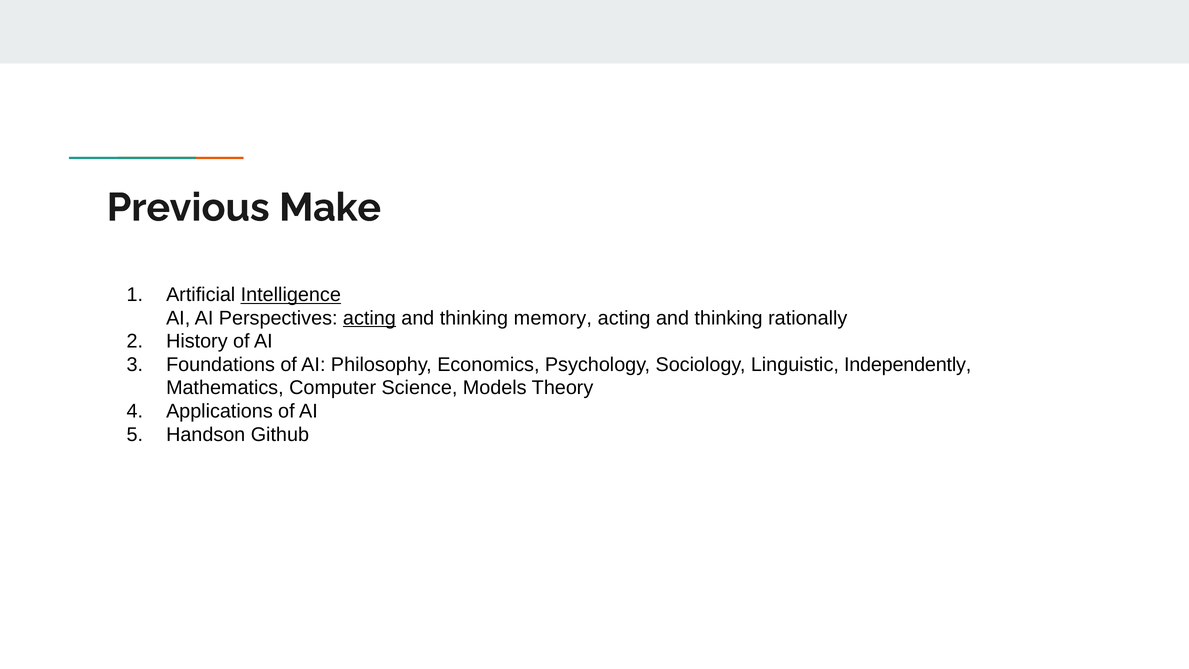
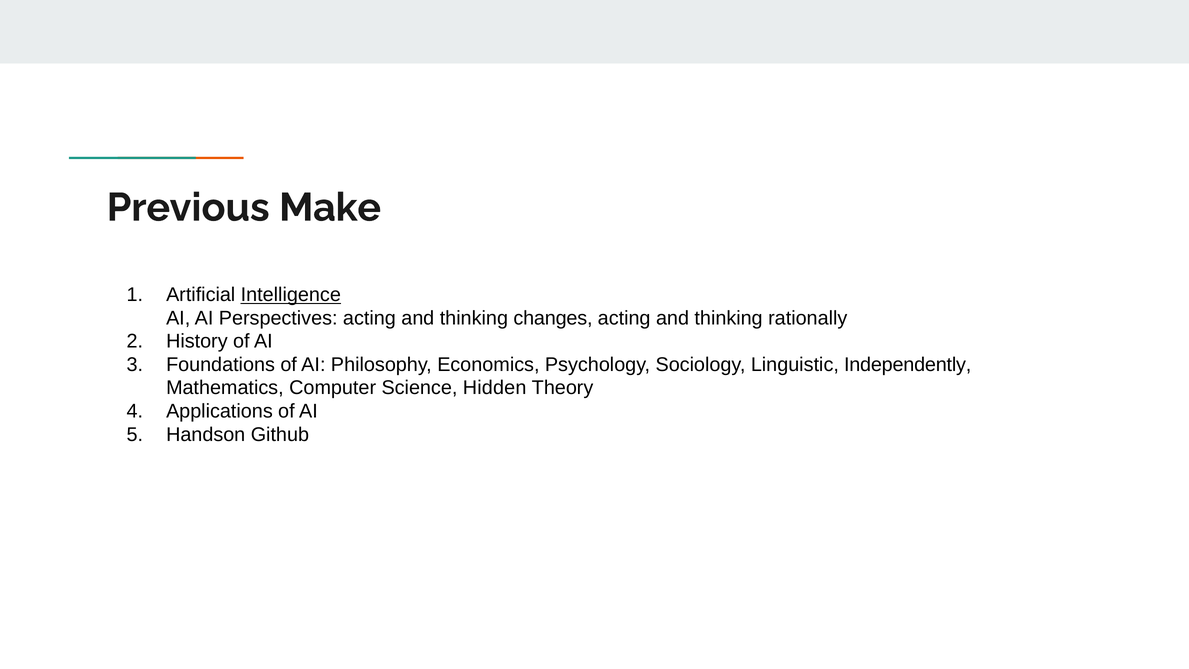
acting underline: present -> none (369, 318)
memory: memory -> changes (553, 318)
Models: Models -> Hidden (495, 388)
